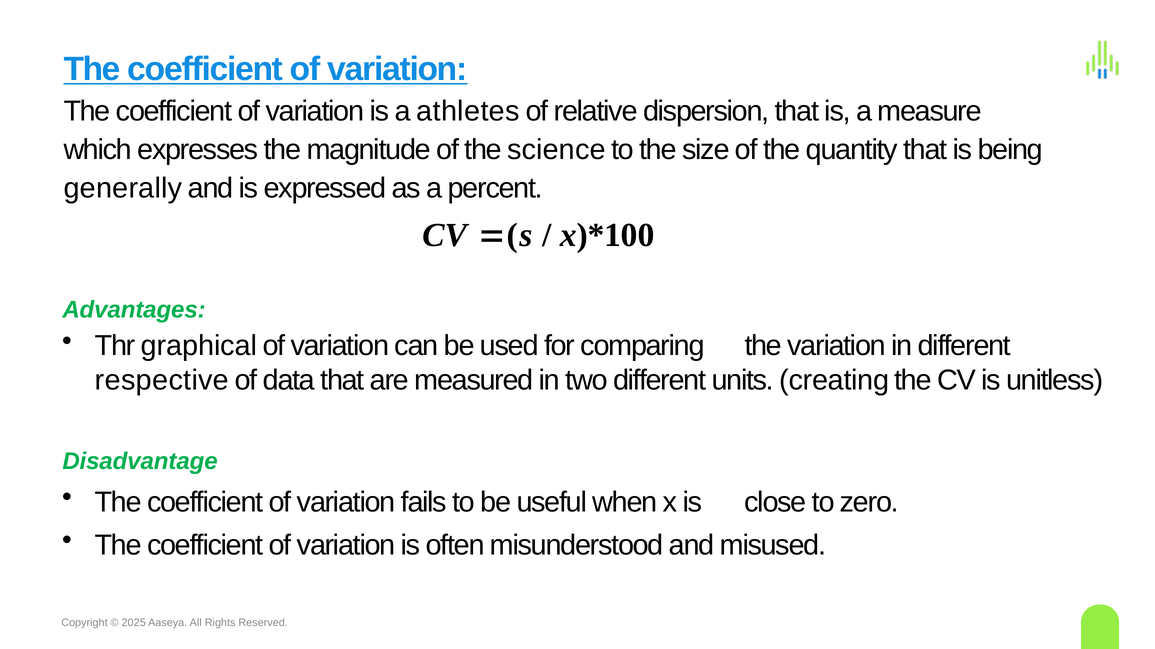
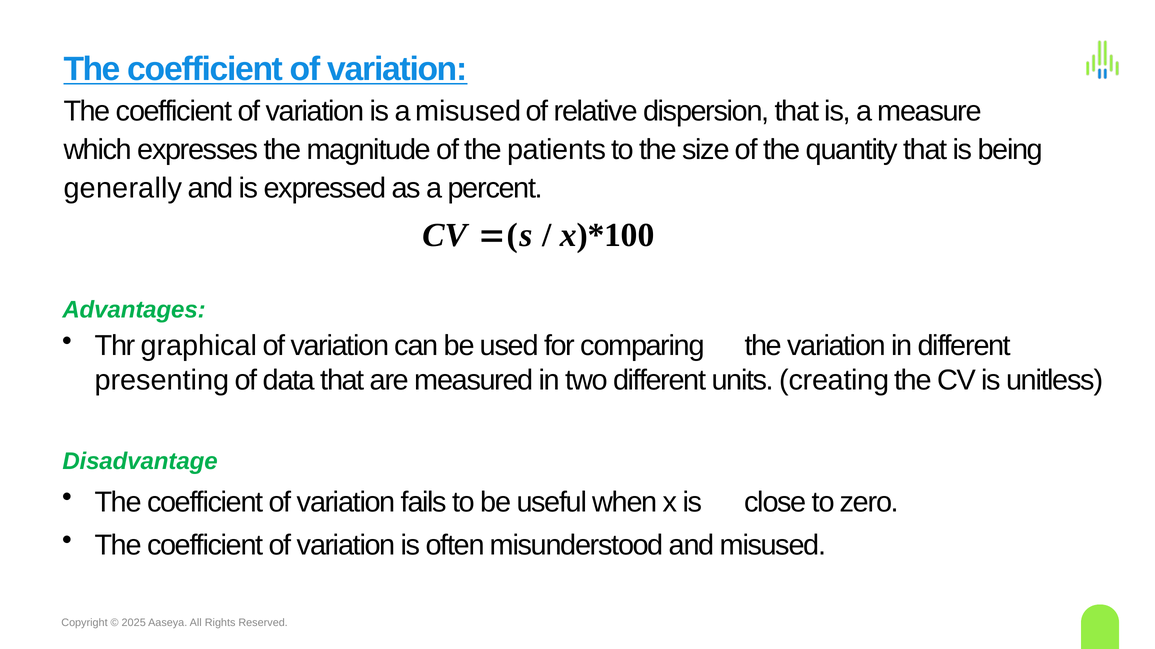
a athletes: athletes -> misused (468, 111)
science: science -> patients (557, 150)
respective: respective -> presenting (162, 381)
